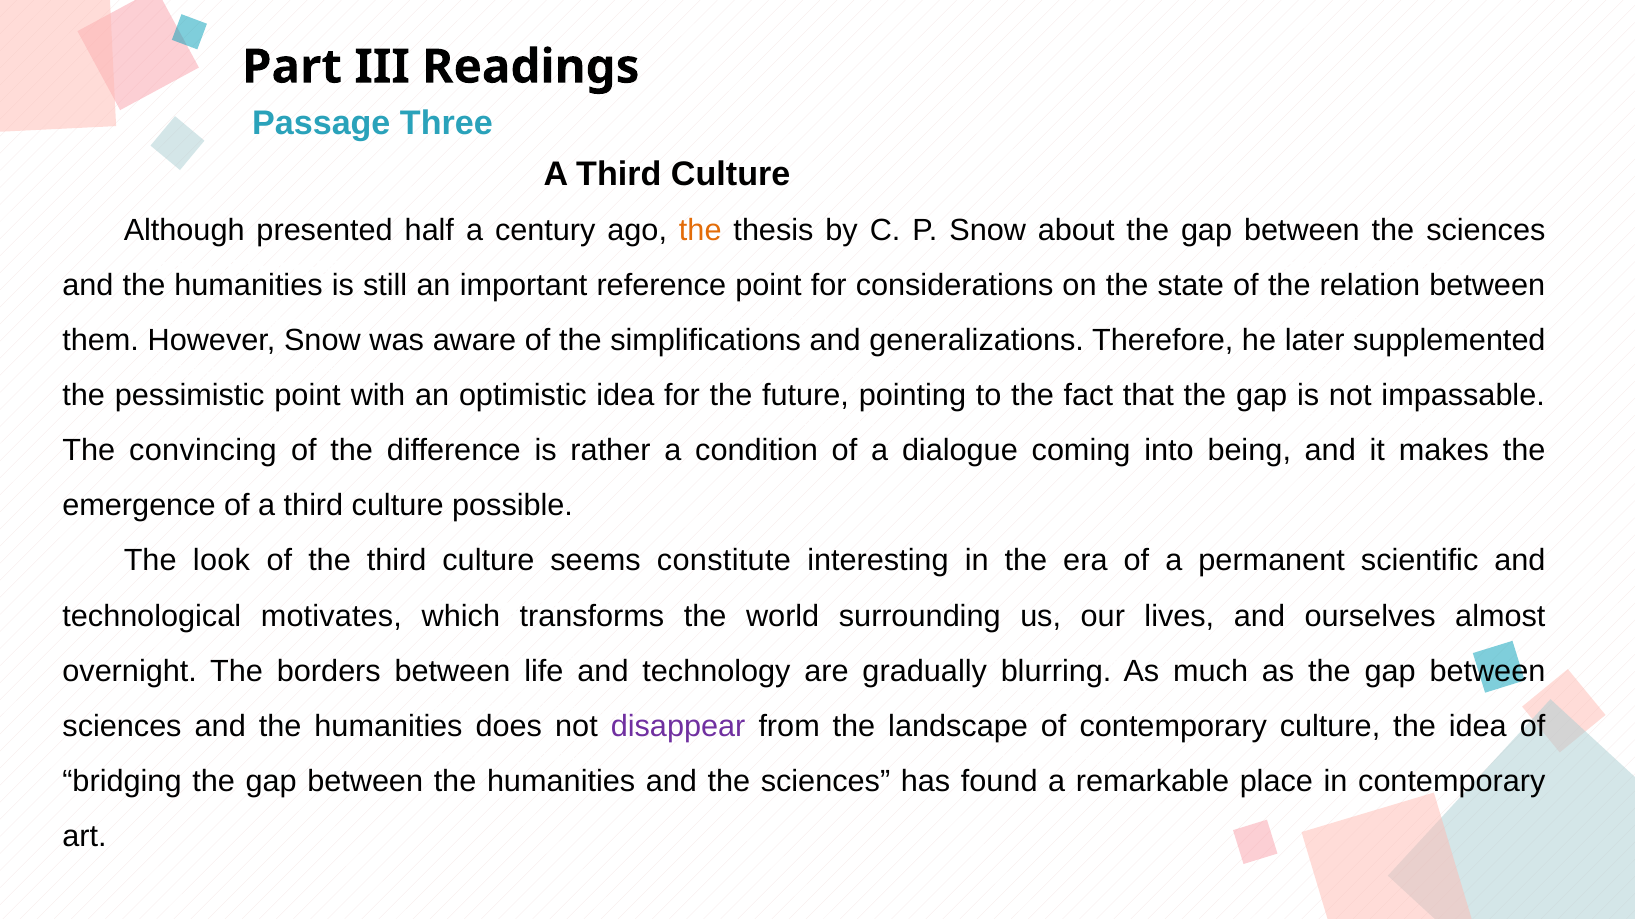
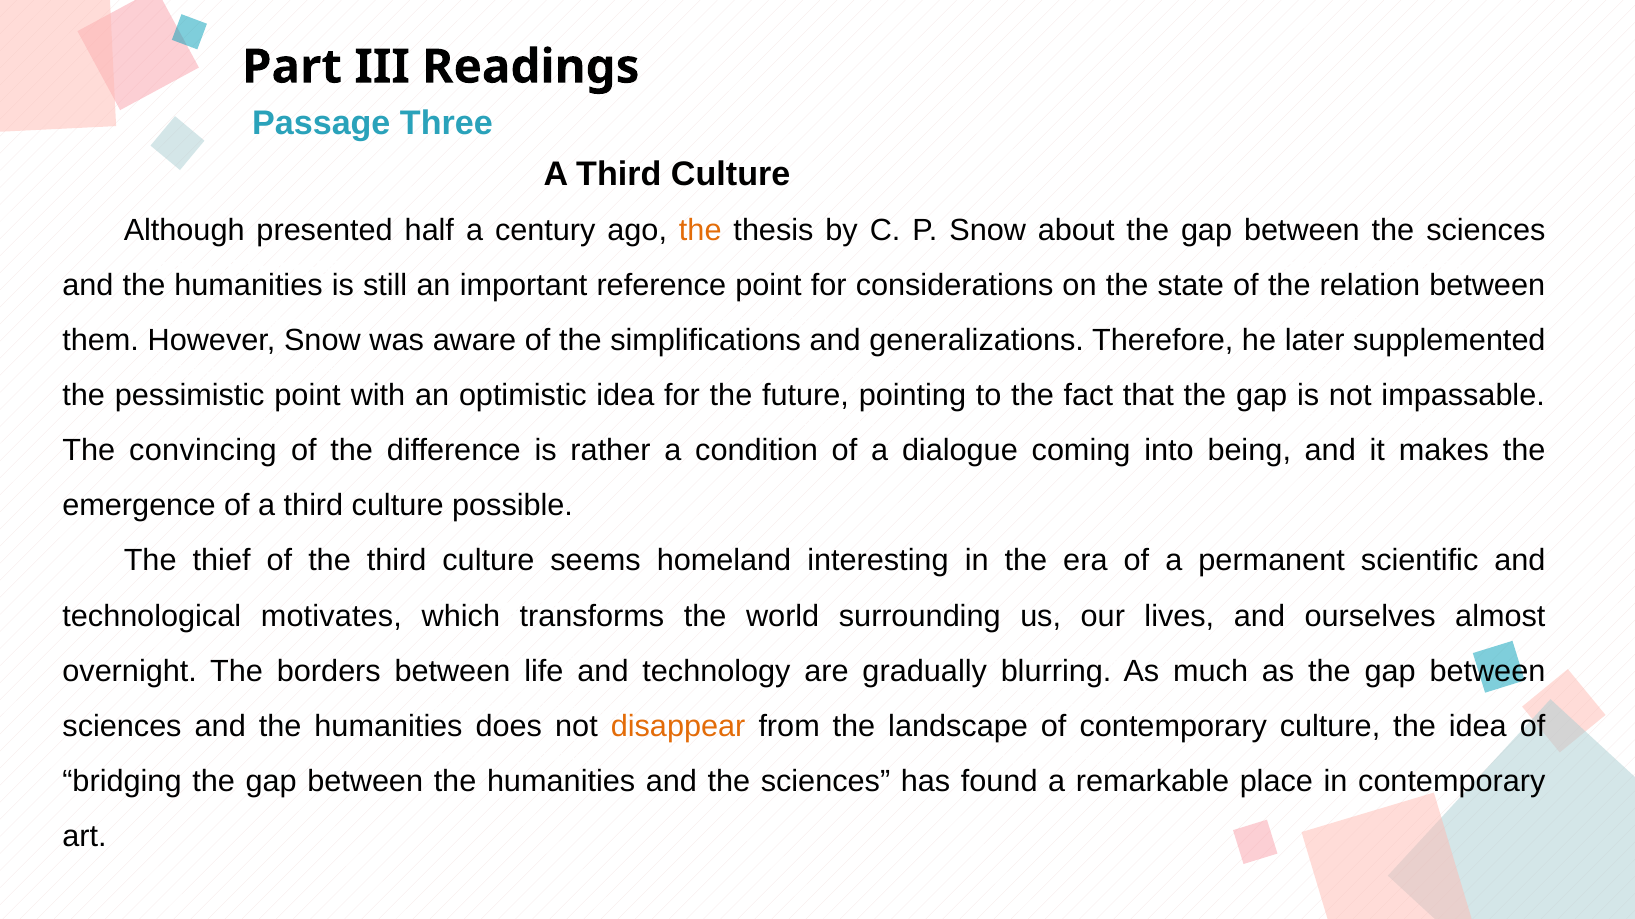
look: look -> thief (222, 561)
constitute: constitute -> homeland (724, 561)
disappear colour: purple -> orange (678, 727)
